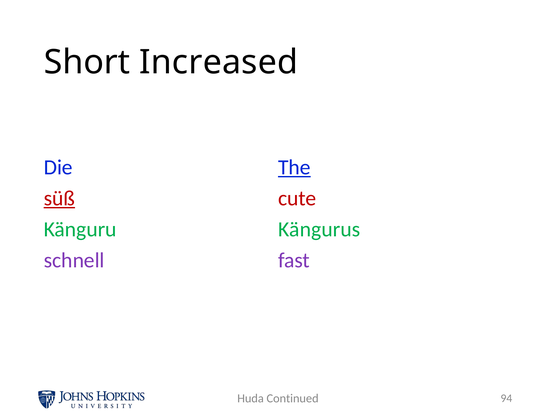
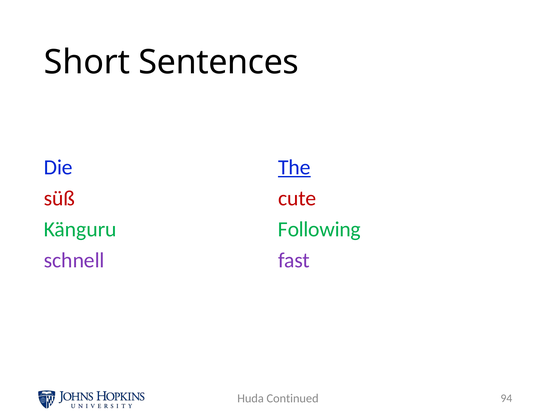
Increased: Increased -> Sentences (219, 62)
süß underline: present -> none (59, 198)
Kängurus: Kängurus -> Following (319, 229)
